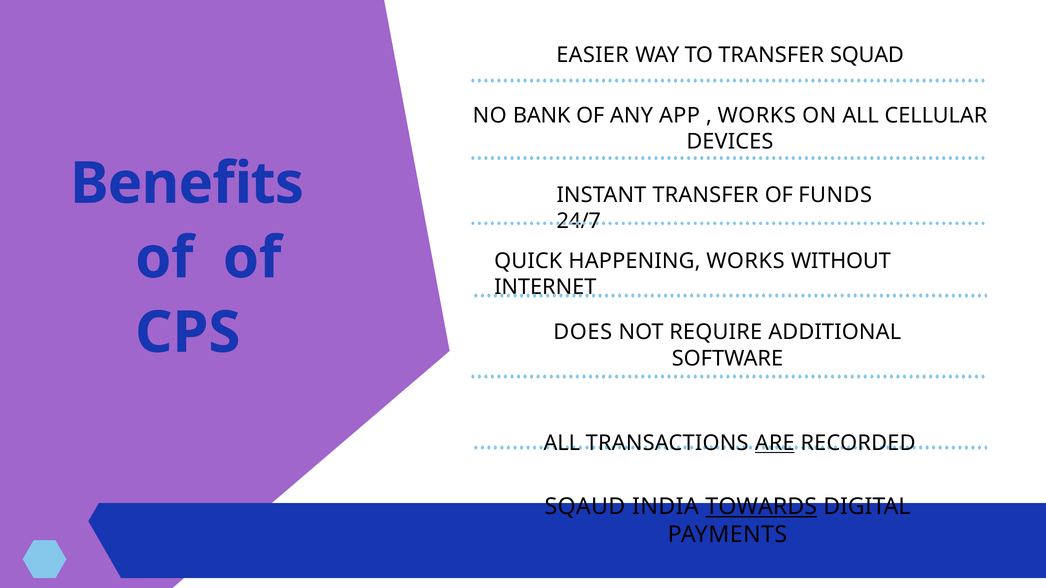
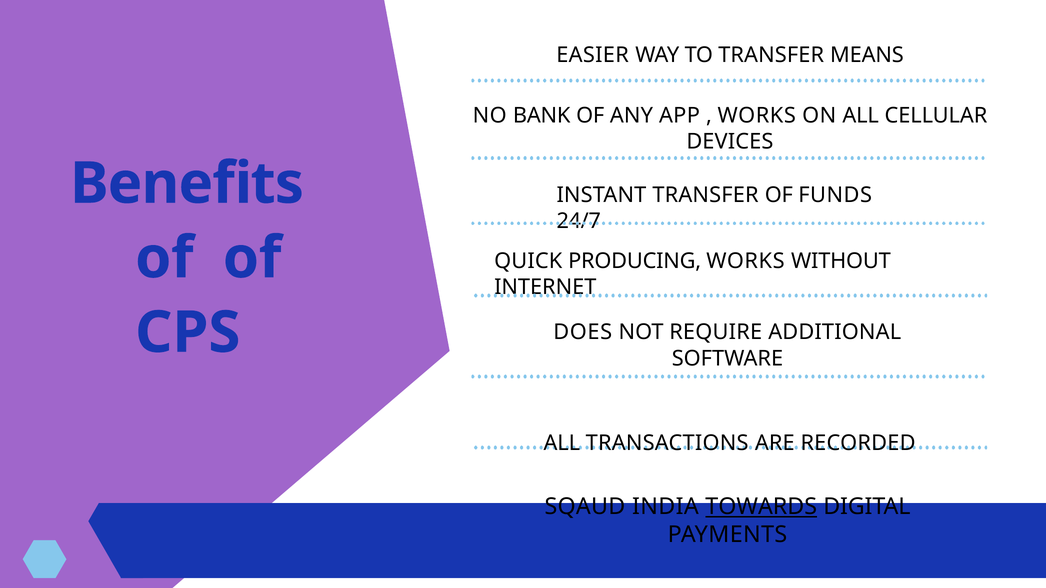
SQUAD: SQUAD -> MEANS (867, 55)
HAPPENING: HAPPENING -> PRODUCING (635, 261)
ARE underline: present -> none (775, 443)
